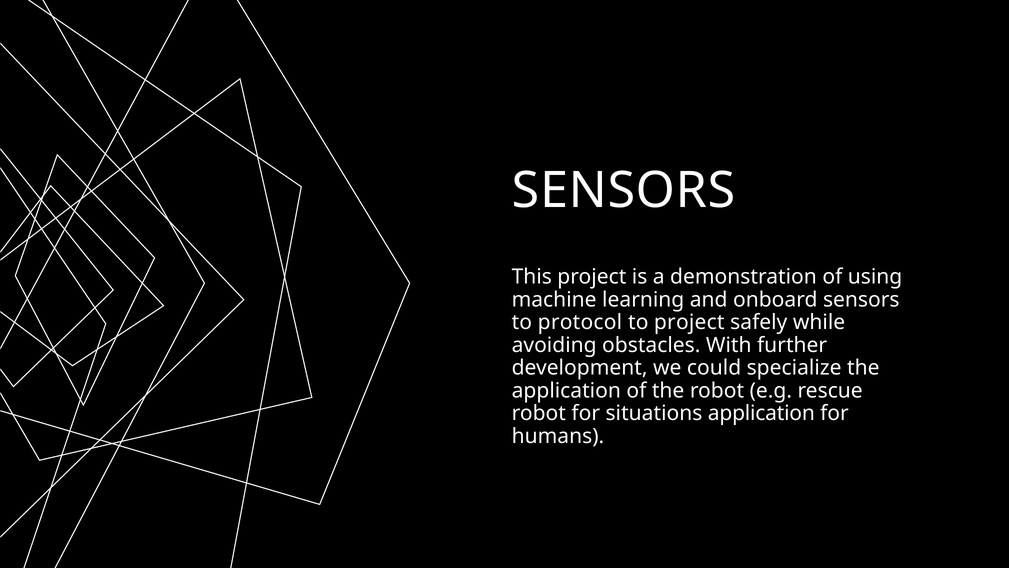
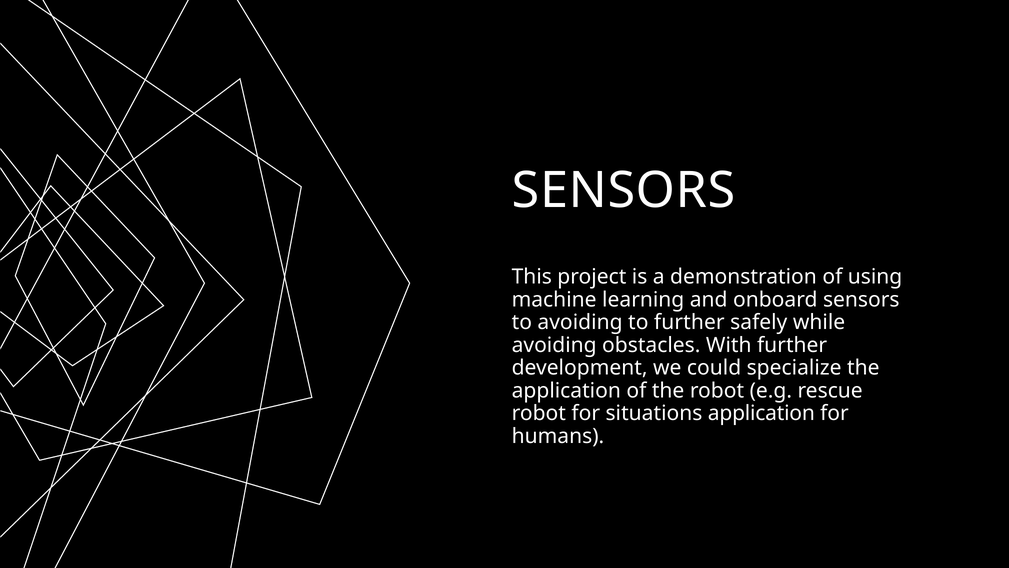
to protocol: protocol -> avoiding (580, 322)
to project: project -> further (689, 322)
